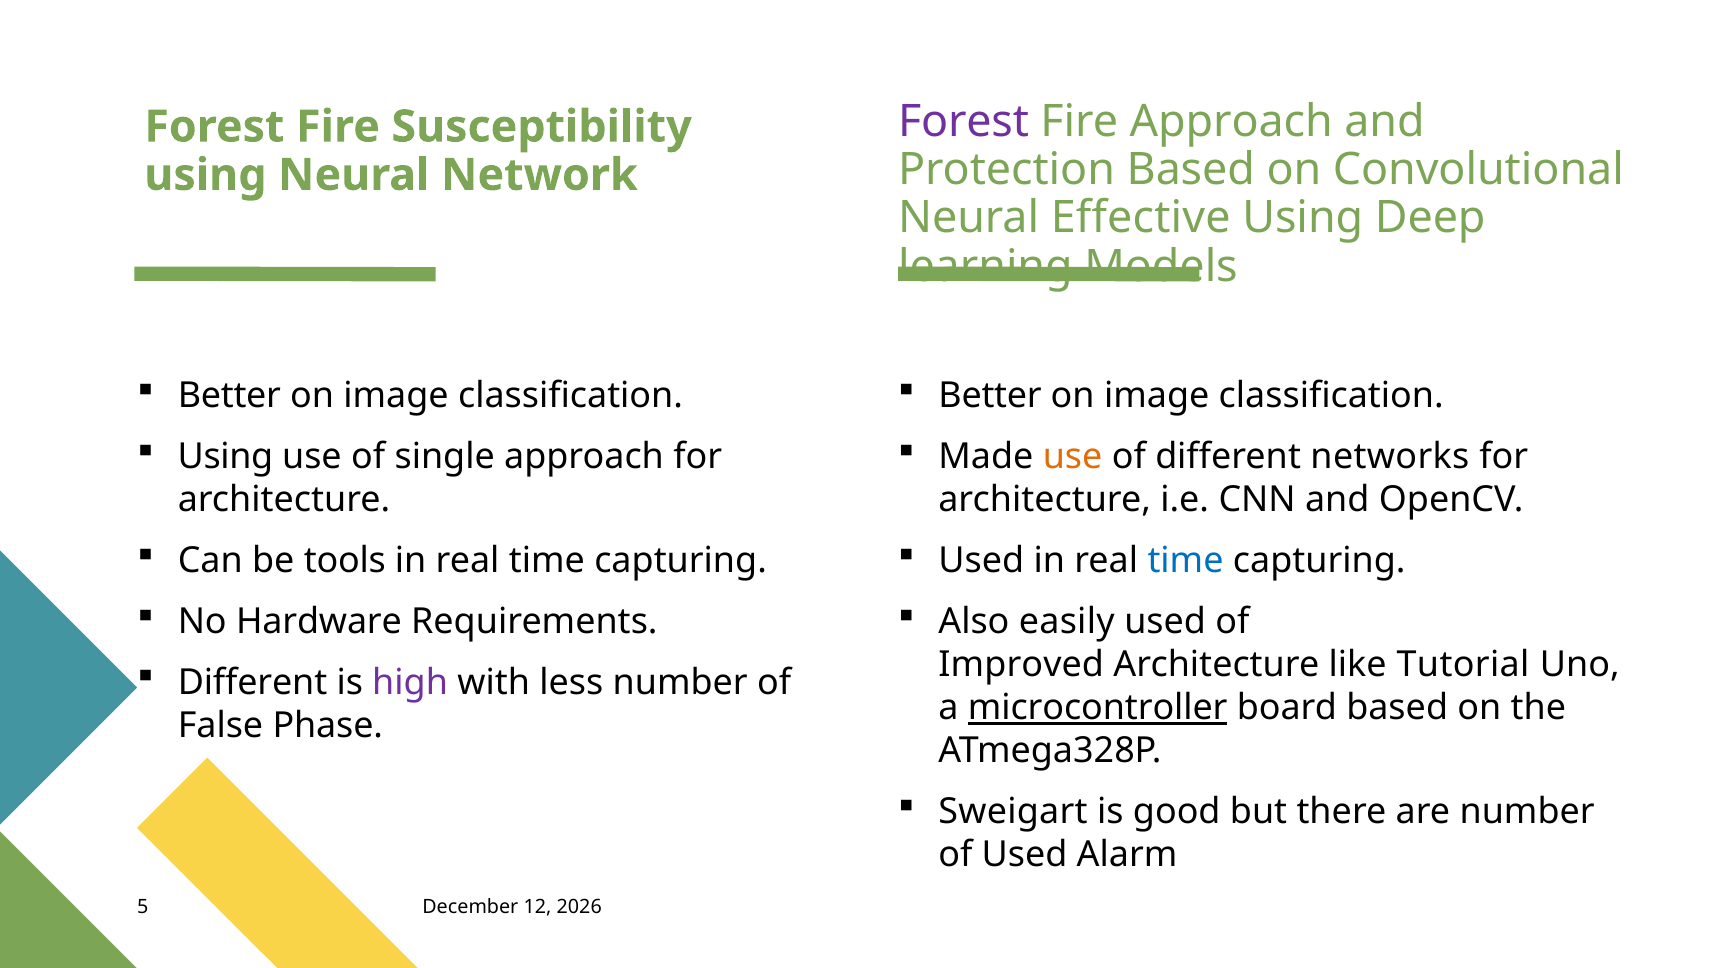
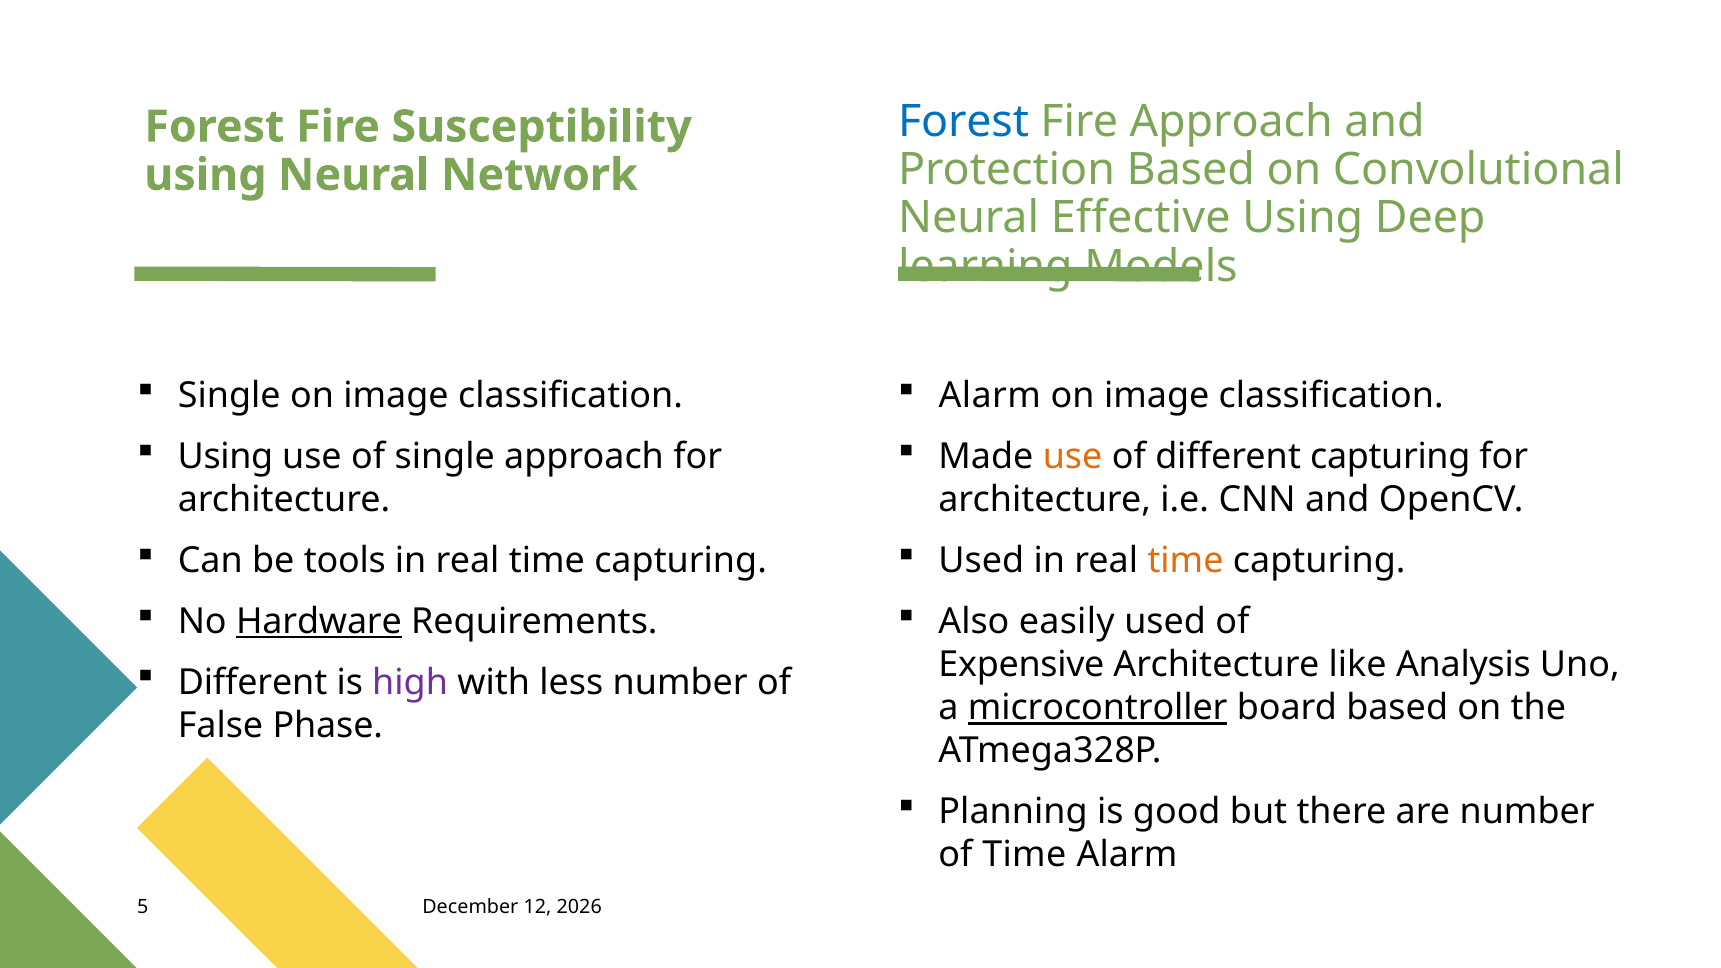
Forest colour: purple -> blue (964, 121)
Better: Better -> Single (229, 396)
Better: Better -> Alarm (990, 396)
different networks: networks -> capturing (1390, 457)
time colour: blue -> orange (1186, 561)
Hardware underline: none -> present (319, 622)
Improved: Improved -> Expensive (1021, 665)
Tutorial: Tutorial -> Analysis (1463, 665)
Sweigart: Sweigart -> Planning (1013, 812)
of Used: Used -> Time (1024, 855)
